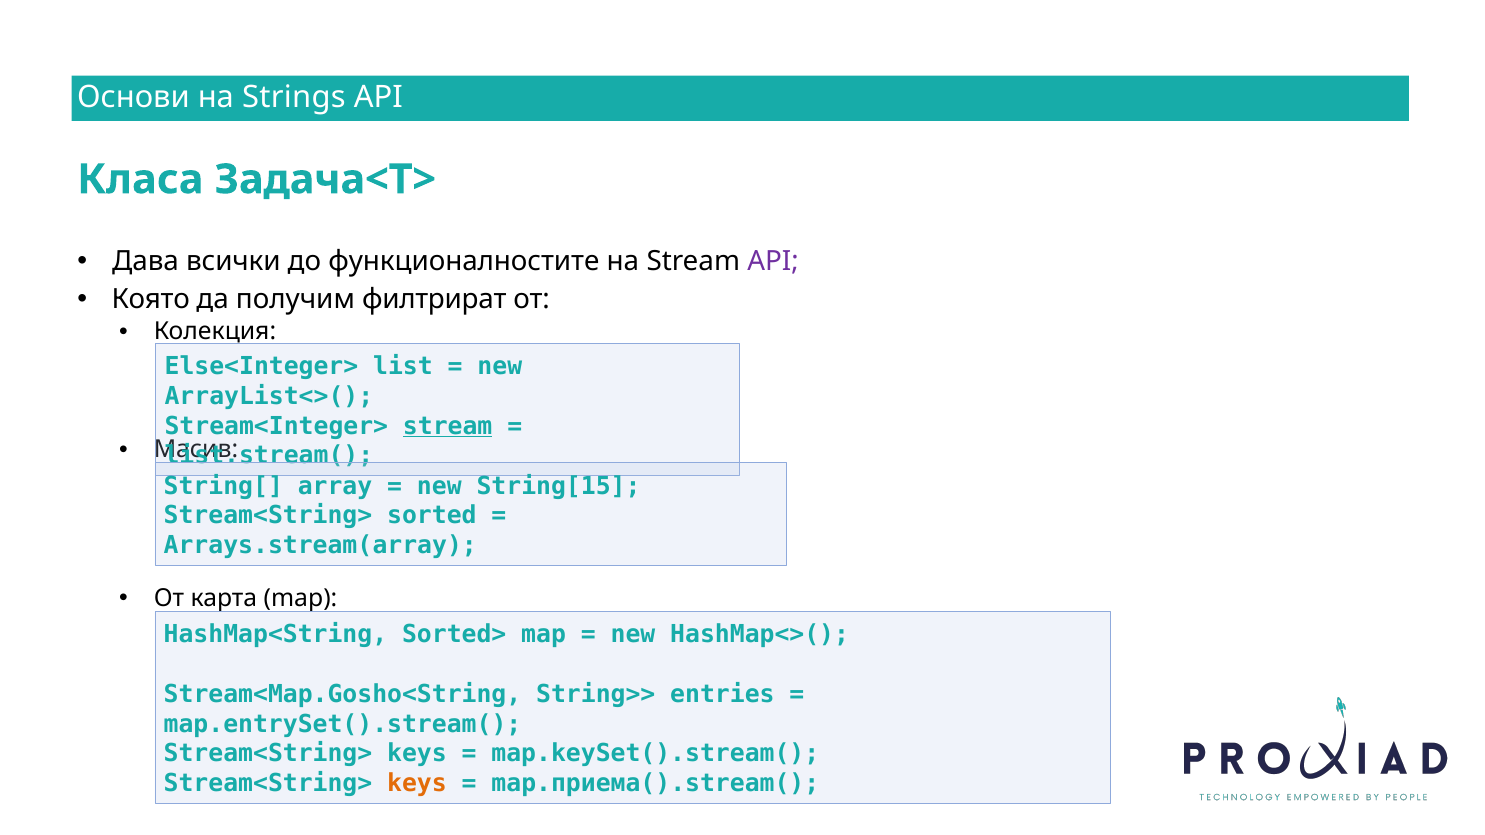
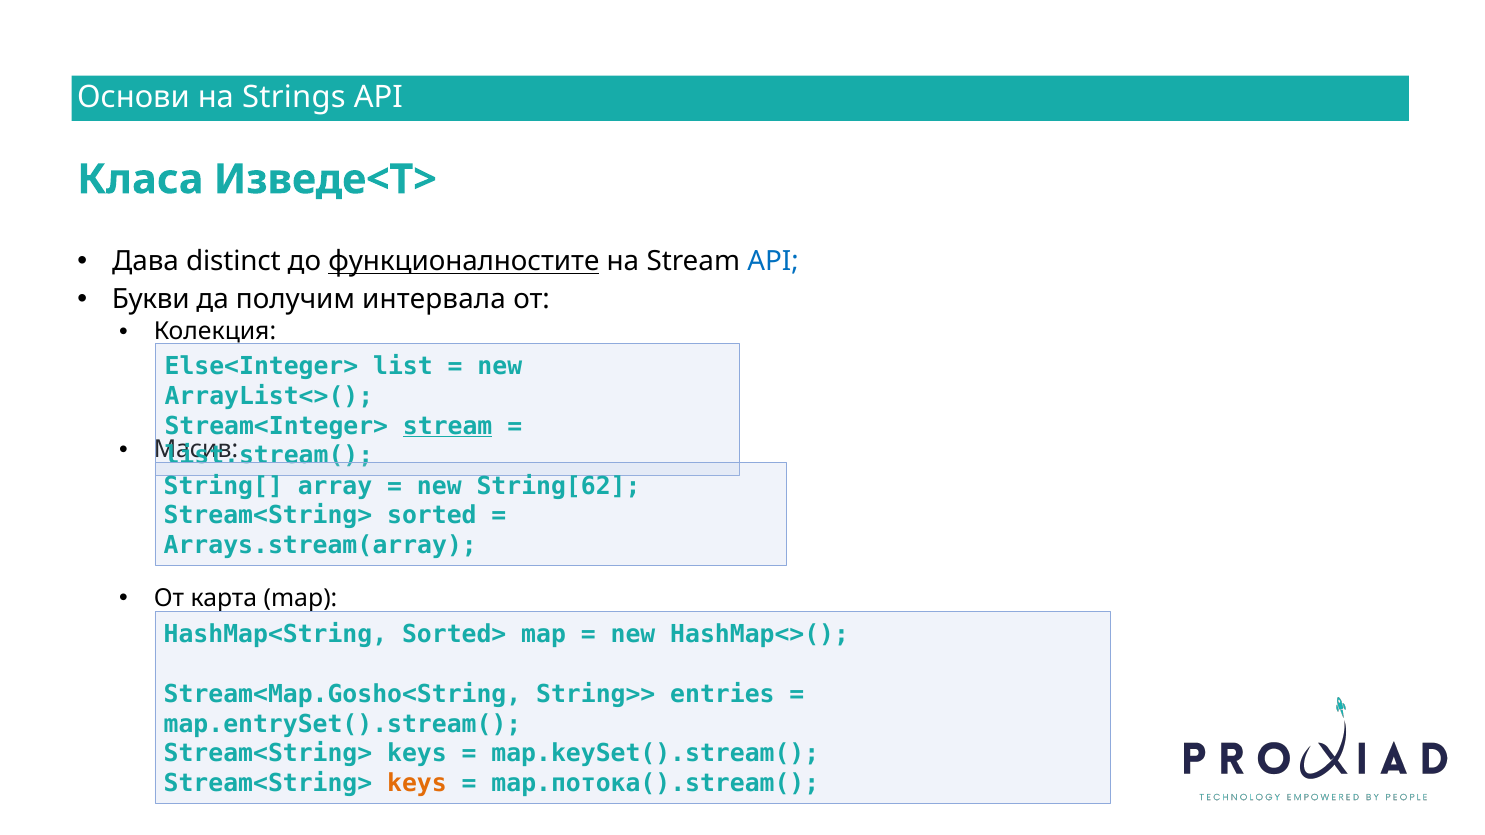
Задача<T>: Задача<T> -> Изведе<T> (325, 180)
всички: всички -> distinct (233, 262)
функционалностите underline: none -> present (464, 262)
API colour: purple -> blue (773, 262)
Която: Която -> Букви (151, 300)
филтрират: филтрират -> интервала (434, 300)
String[15: String[15 -> String[62 (559, 486)
map.приема().stream(: map.приема().stream( -> map.потока().stream( (655, 784)
